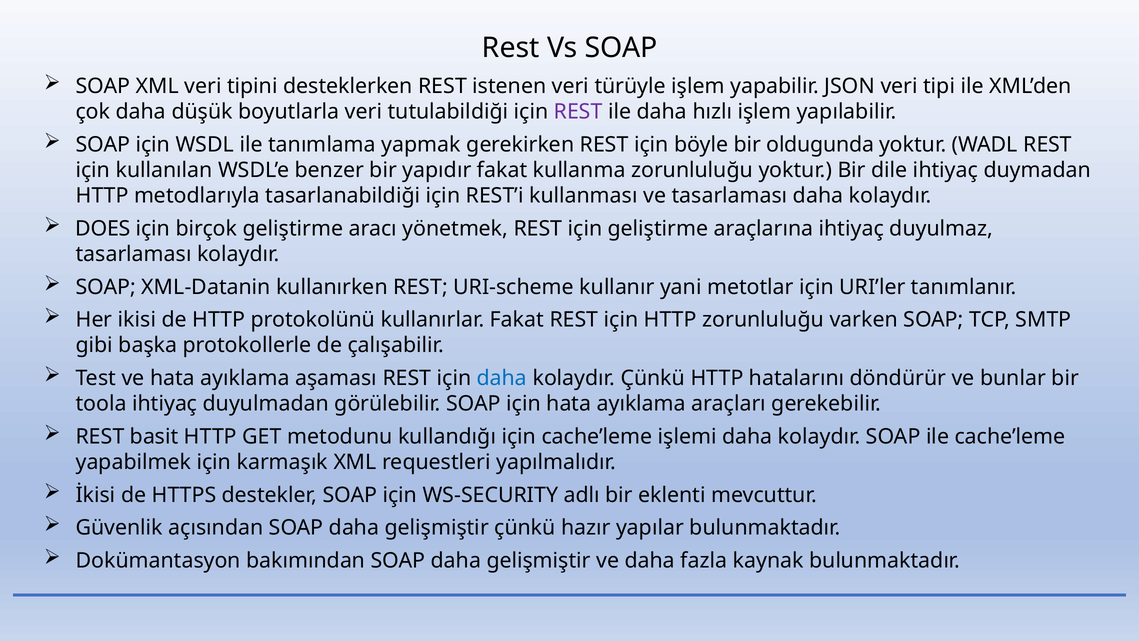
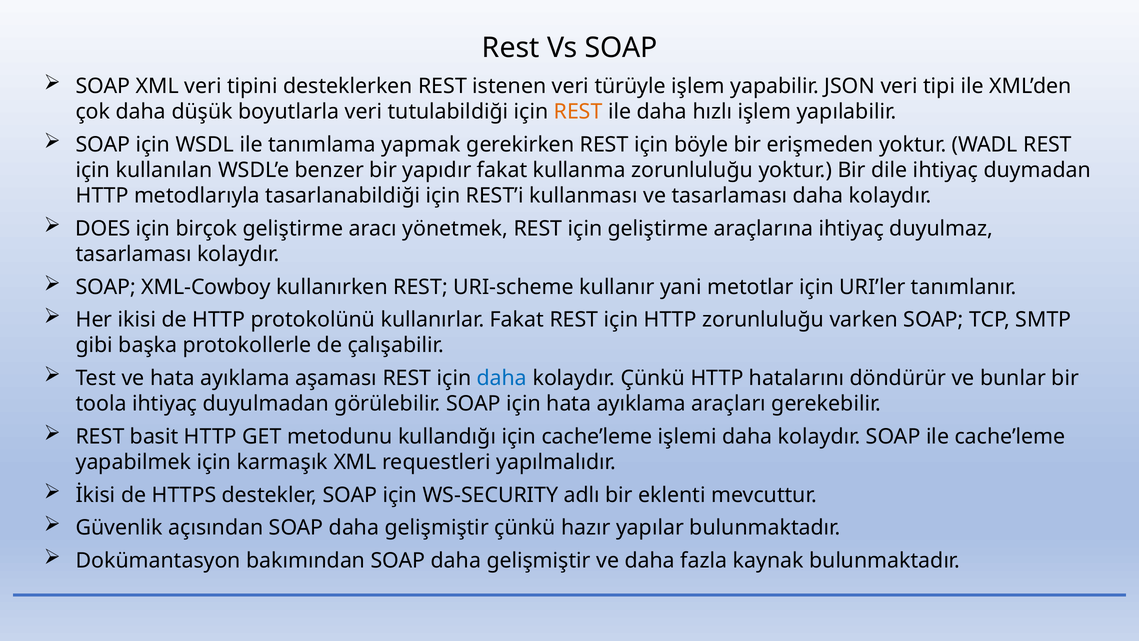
REST colour: purple -> orange (578, 112)
oldugunda: oldugunda -> erişmeden (820, 144)
XML-Datanin: XML-Datanin -> XML-Cowboy (206, 287)
